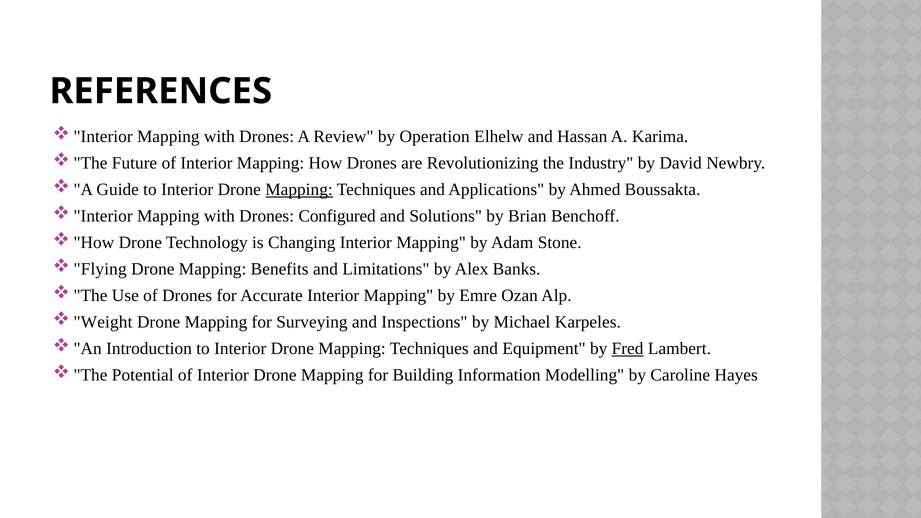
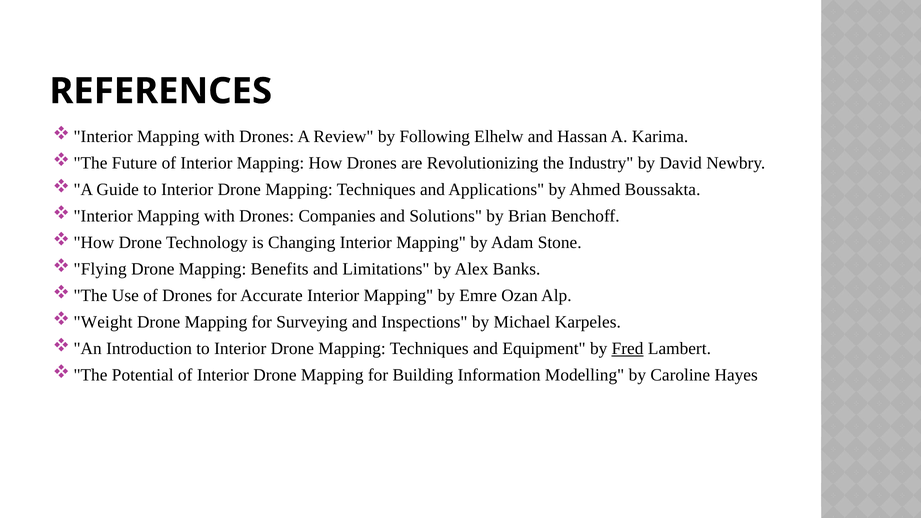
Operation: Operation -> Following (435, 137)
Mapping underline: present -> none (299, 190)
Configured: Configured -> Companies (337, 216)
